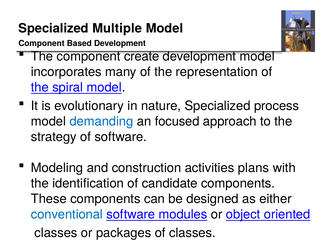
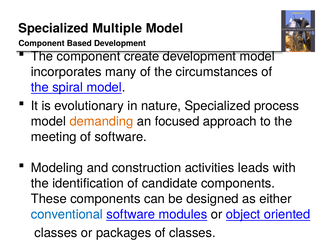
representation: representation -> circumstances (217, 72)
demanding colour: blue -> orange (101, 121)
strategy: strategy -> meeting (54, 137)
plans: plans -> leads (253, 168)
